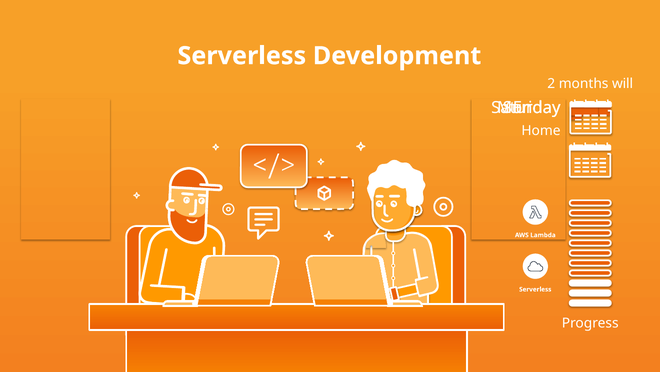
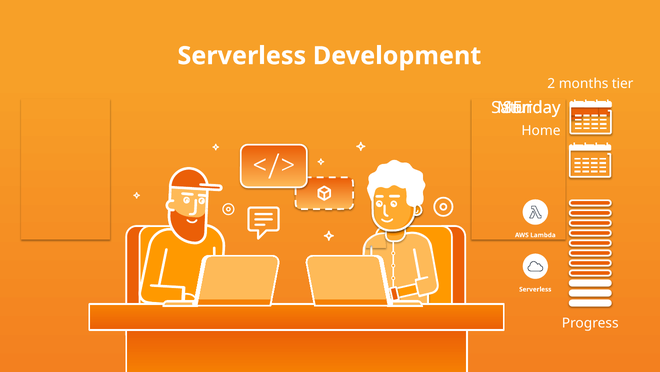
will: will -> tier (623, 84)
